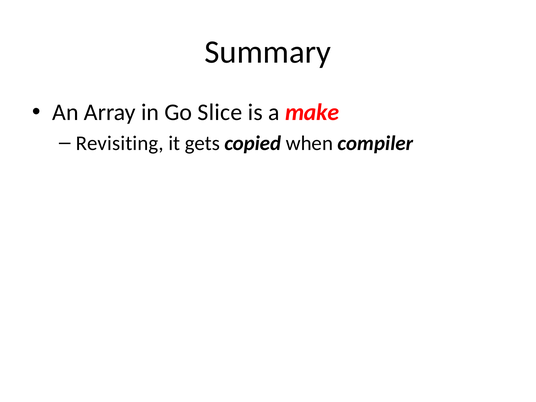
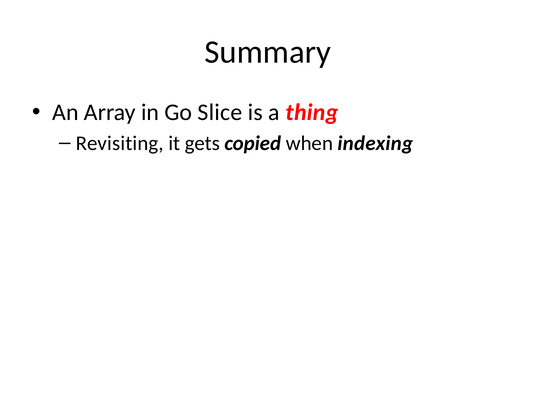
make: make -> thing (312, 112)
compiler: compiler -> indexing (375, 143)
